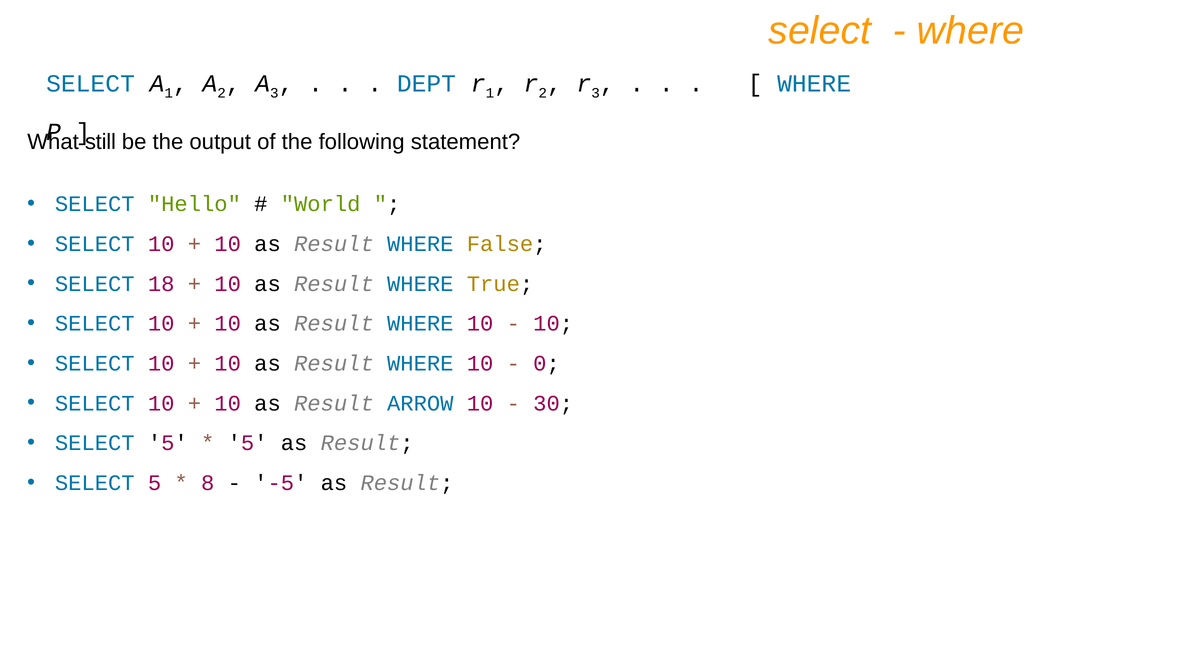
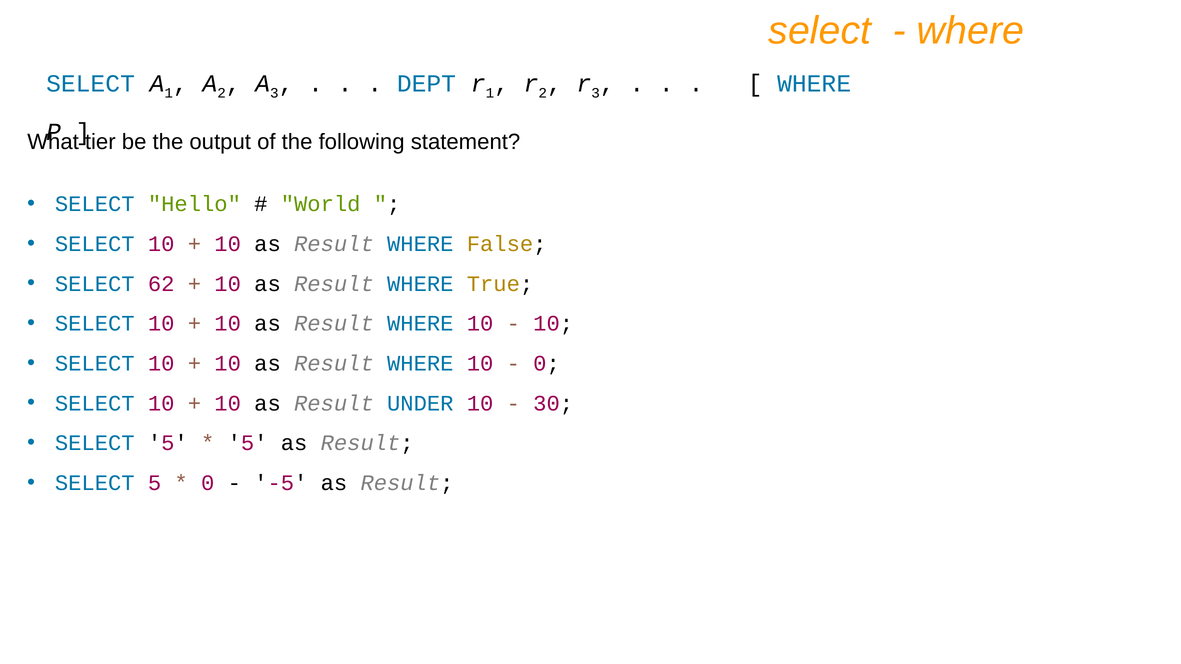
still: still -> tier (100, 142)
18: 18 -> 62 (161, 284)
ARROW: ARROW -> UNDER (420, 403)
8: 8 -> 0 (208, 483)
